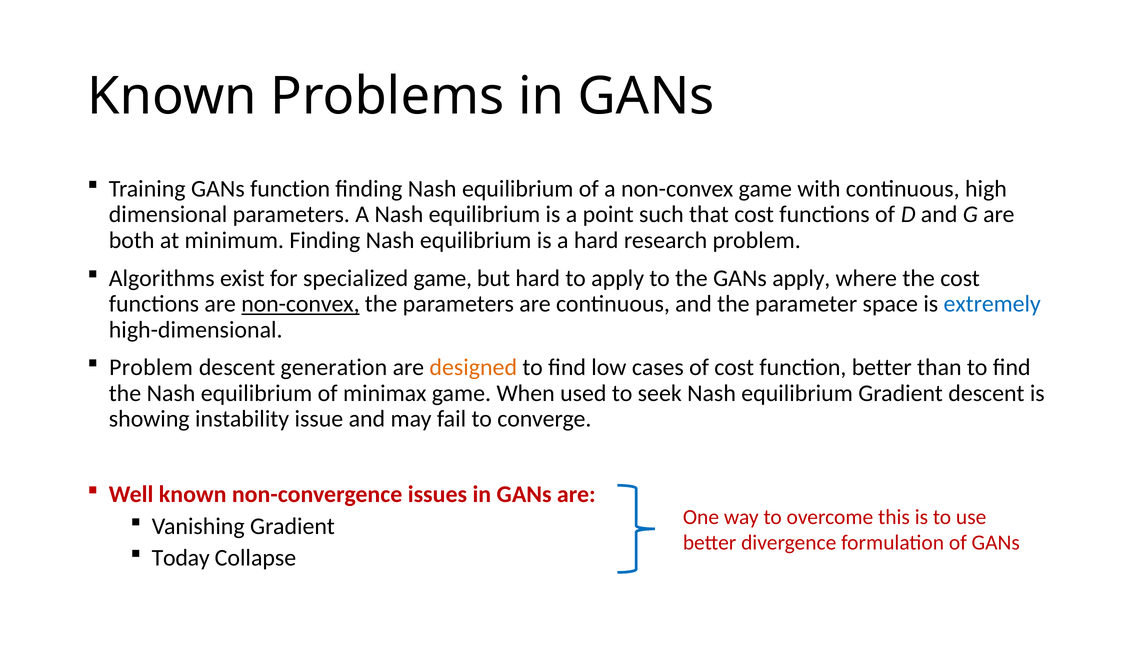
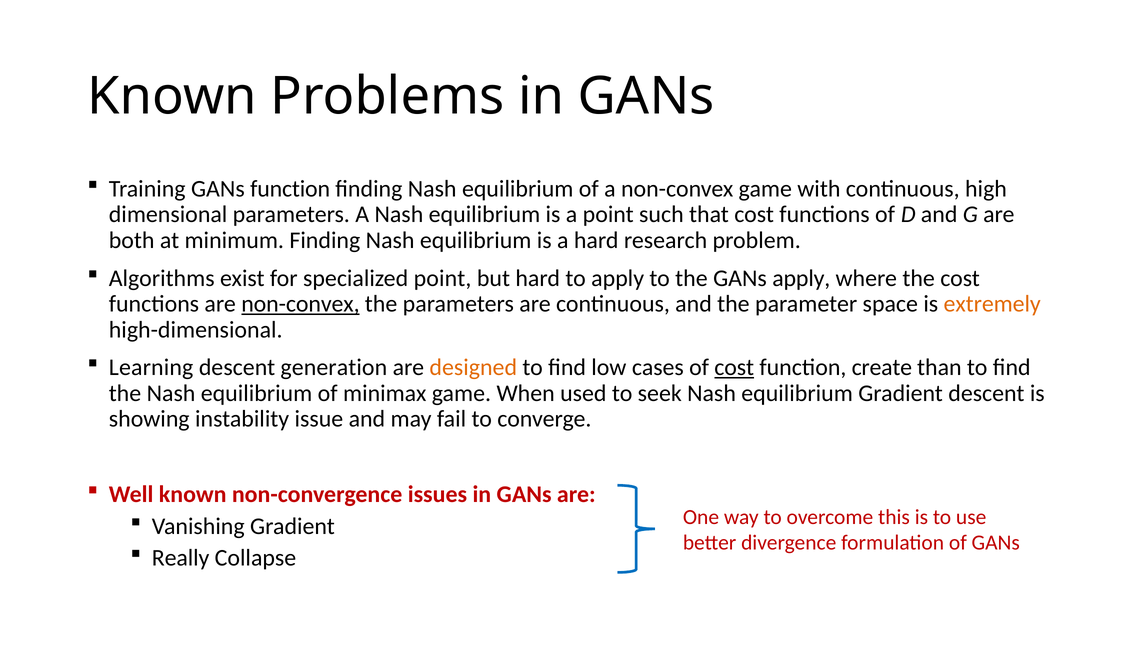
specialized game: game -> point (443, 278)
extremely colour: blue -> orange (992, 304)
Problem: Problem -> Learning (151, 367)
cost underline: none -> present (734, 367)
function better: better -> create (882, 367)
Today: Today -> Really (181, 558)
